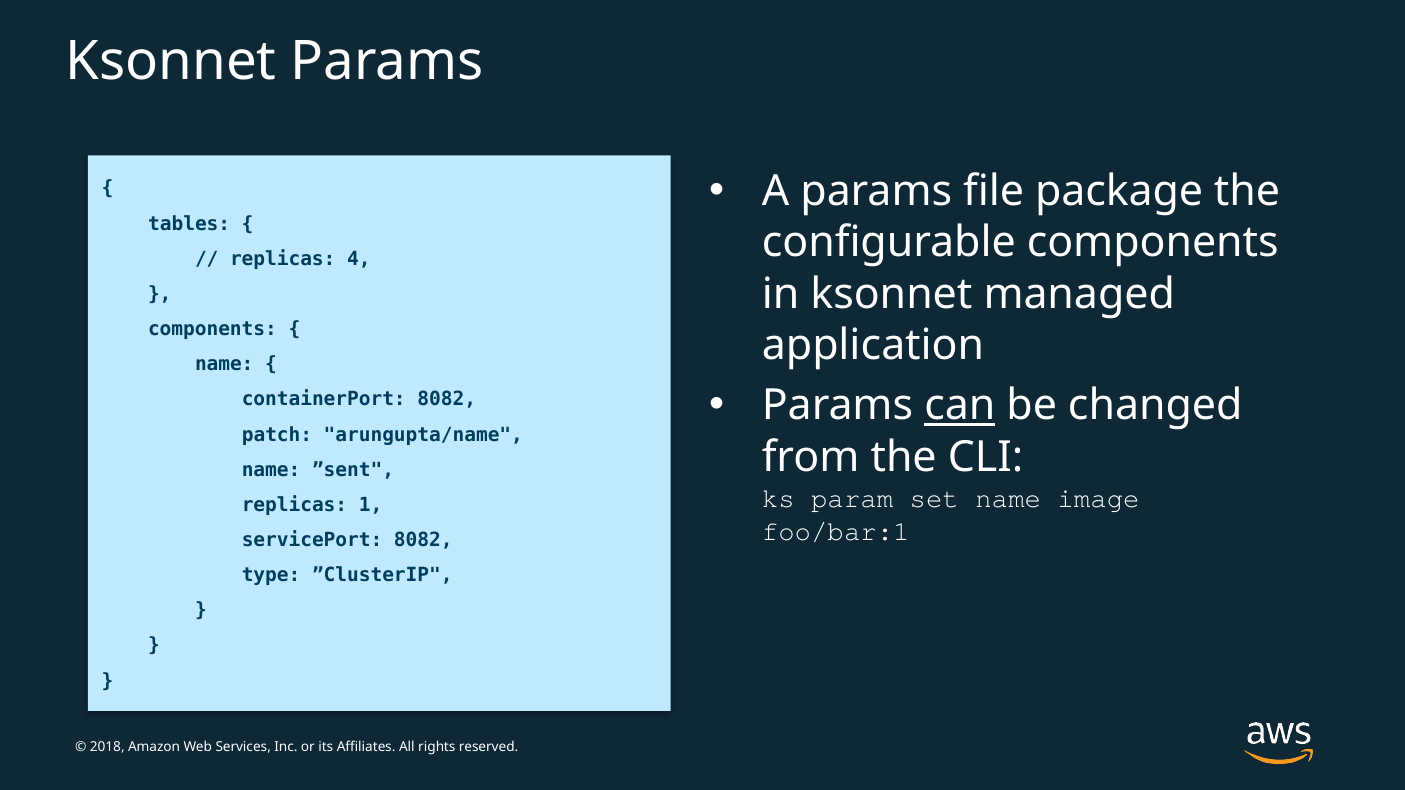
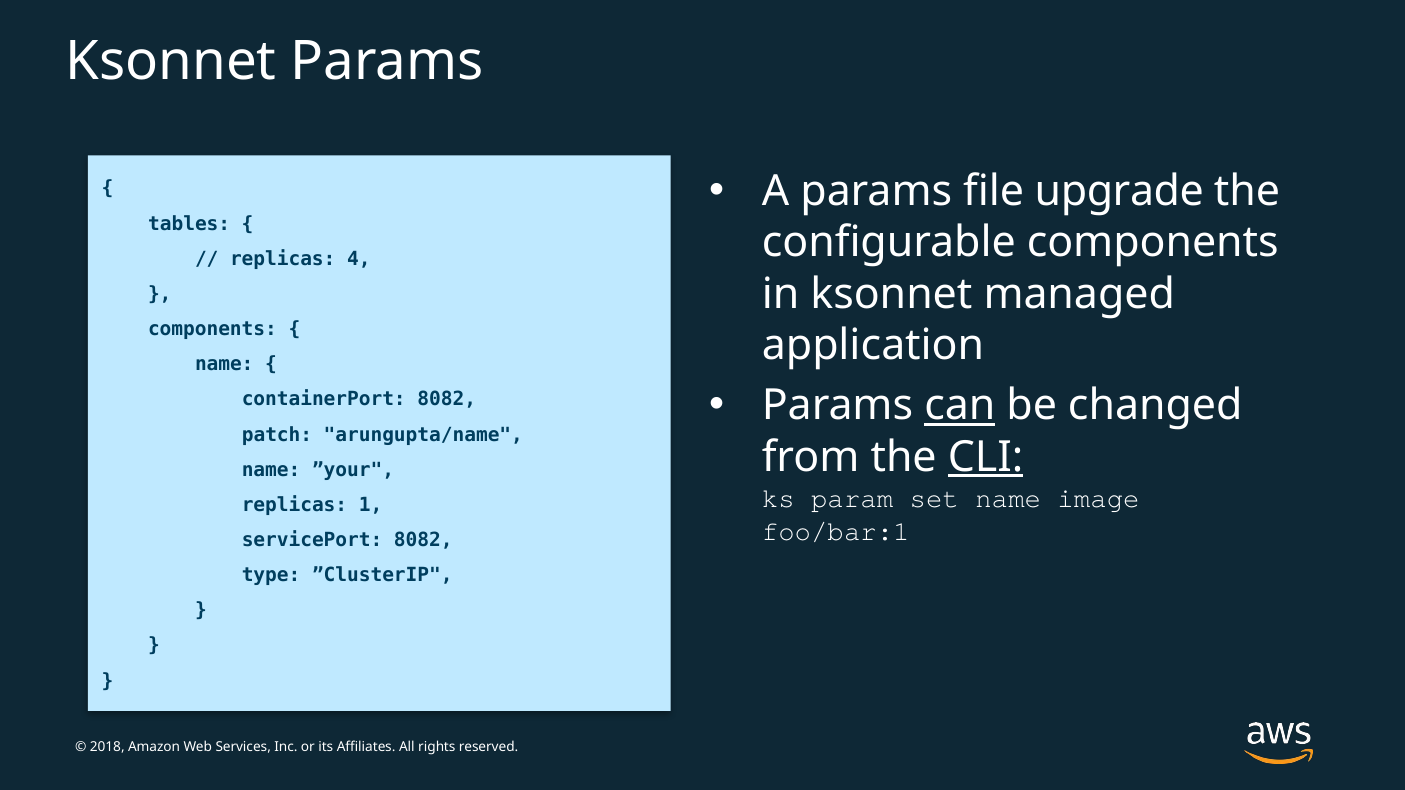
package: package -> upgrade (1119, 191)
CLI underline: none -> present (986, 457)
”sent: ”sent -> ”your (353, 470)
